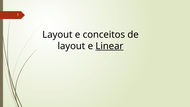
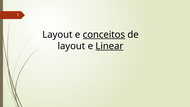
conceitos underline: none -> present (104, 35)
